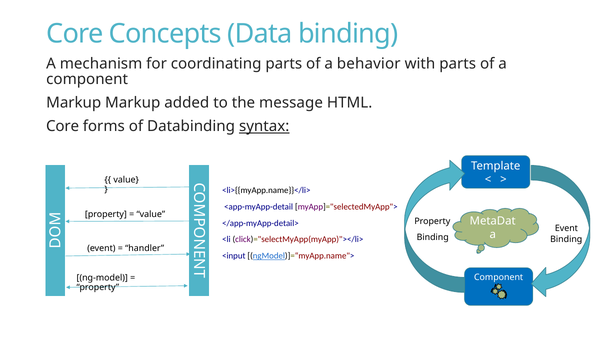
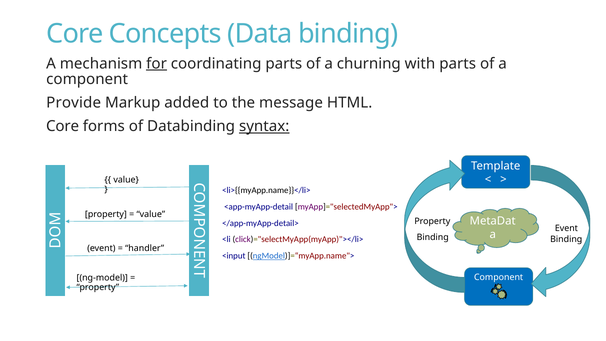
for underline: none -> present (157, 64)
behavior: behavior -> churning (369, 64)
Markup: Markup -> Provide (74, 103)
